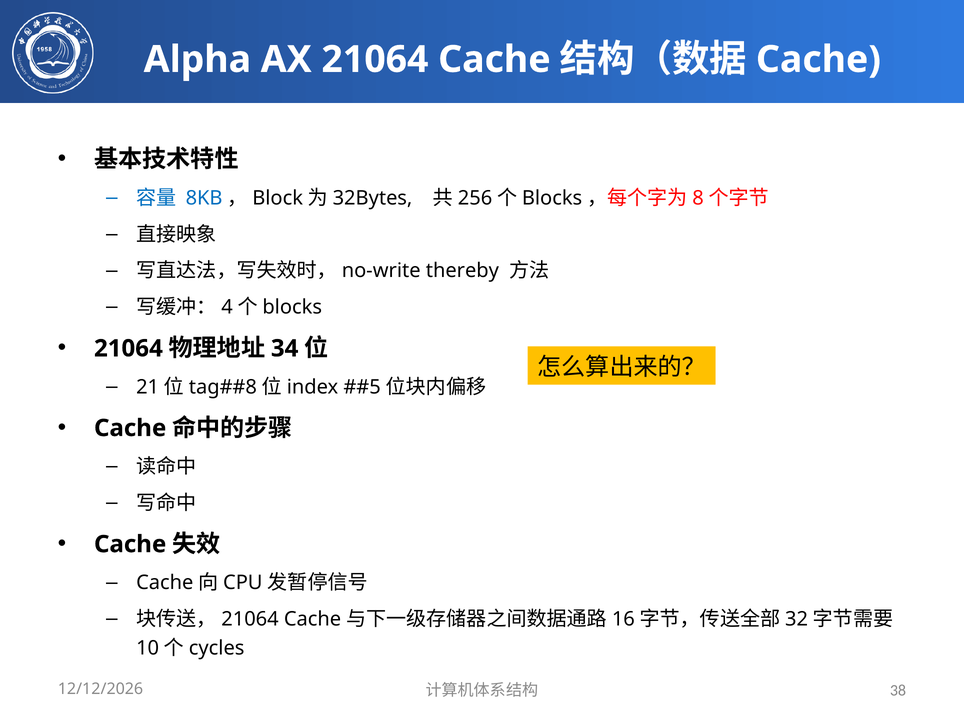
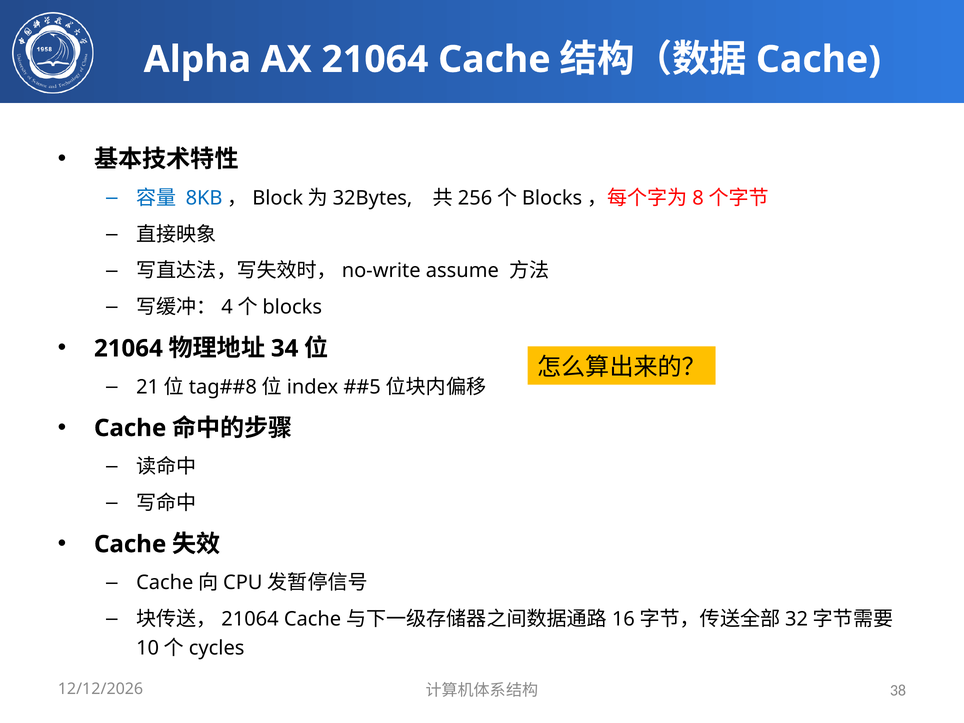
thereby: thereby -> assume (462, 271)
